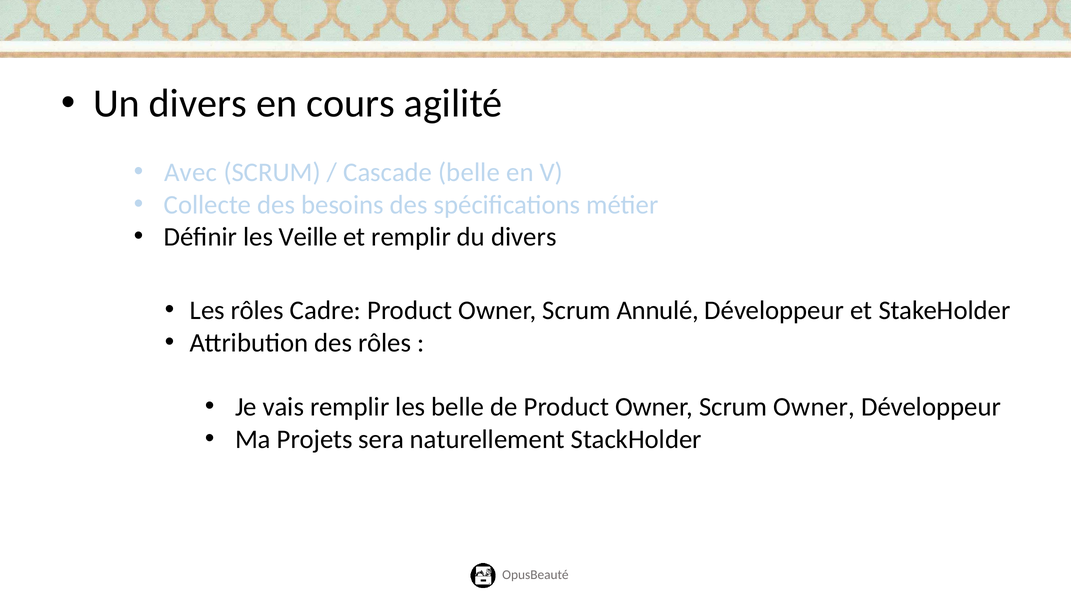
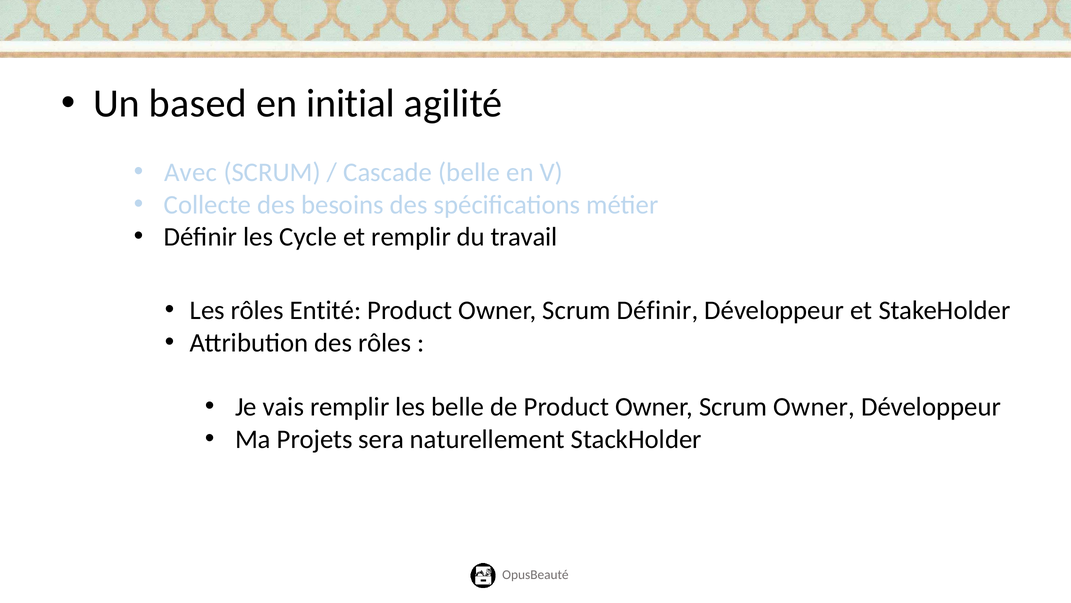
Un divers: divers -> based (198, 104)
cours: cours -> initial (351, 104)
Veille: Veille -> Cycle (308, 237)
du divers: divers -> travail (524, 237)
Cadre: Cadre -> Entité (325, 310)
Scrum Annulé: Annulé -> Définir (658, 310)
